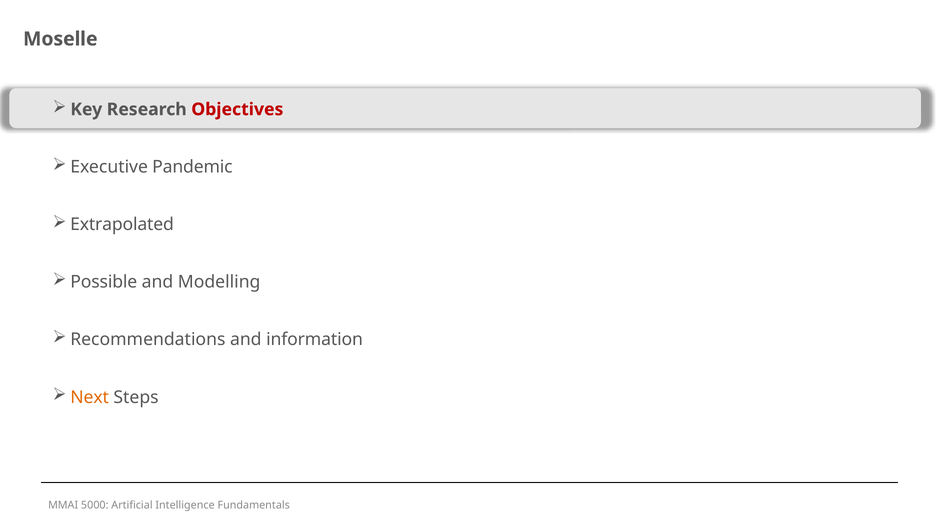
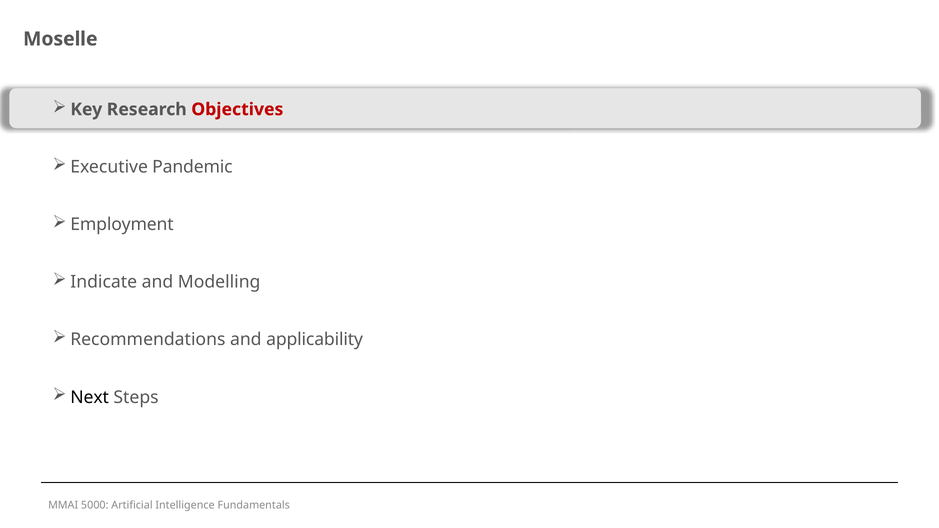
Extrapolated: Extrapolated -> Employment (122, 225)
Possible: Possible -> Indicate (104, 282)
information: information -> applicability (315, 340)
Next colour: orange -> black (90, 397)
